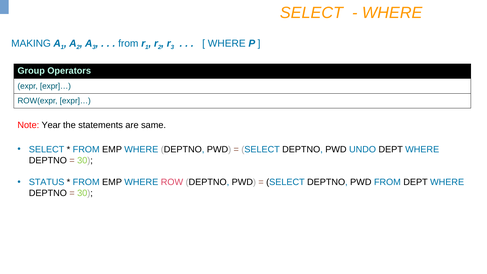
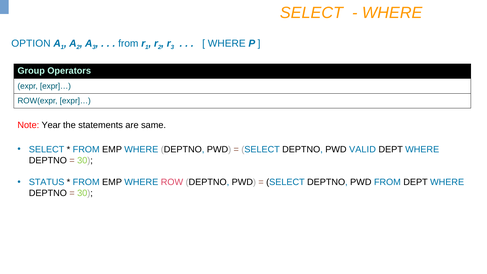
MAKING: MAKING -> OPTION (31, 43)
UNDO: UNDO -> VALID (362, 149)
